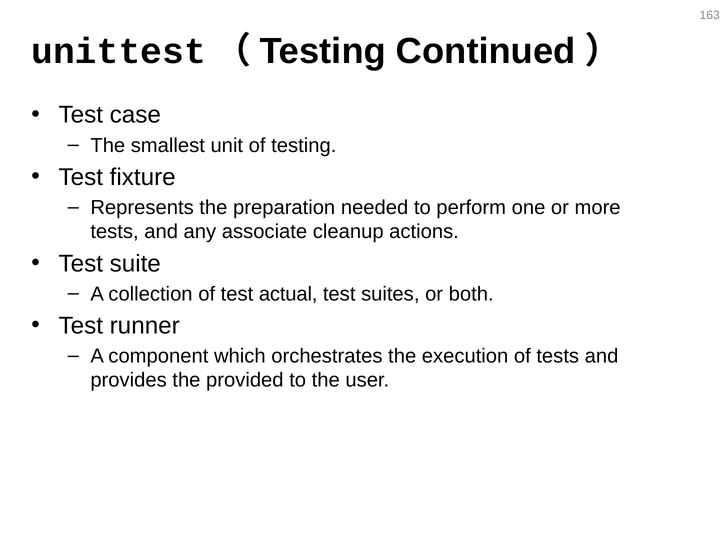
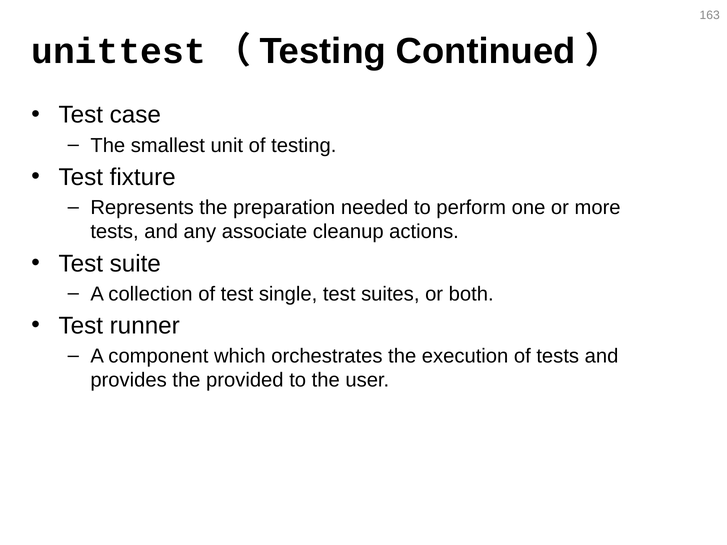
actual: actual -> single (288, 294)
